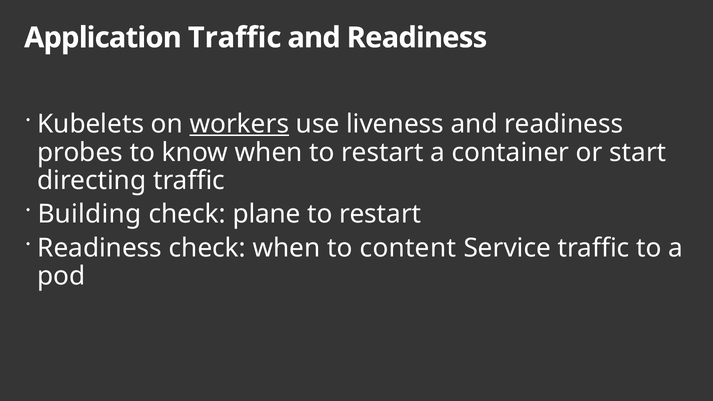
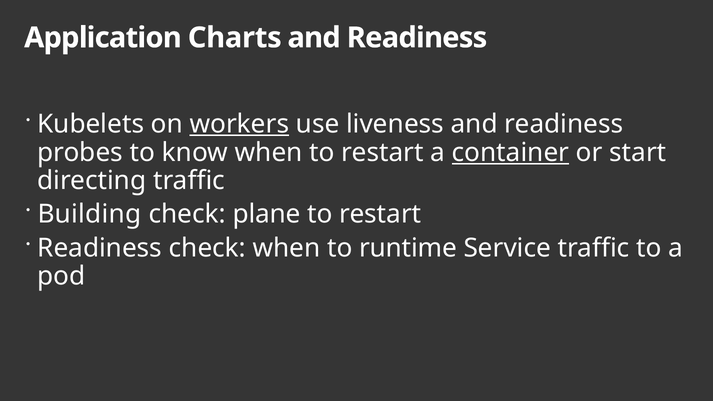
Application Traffic: Traffic -> Charts (235, 38)
container underline: none -> present (510, 152)
content: content -> runtime (408, 248)
